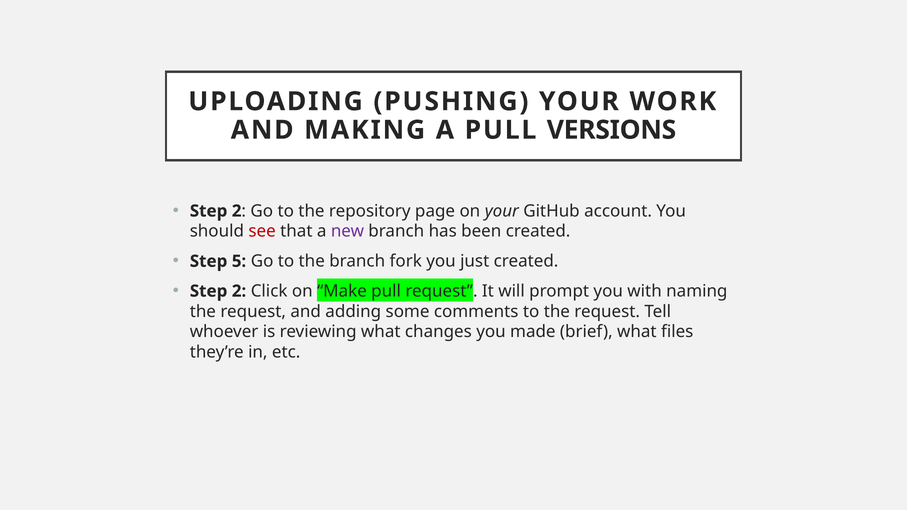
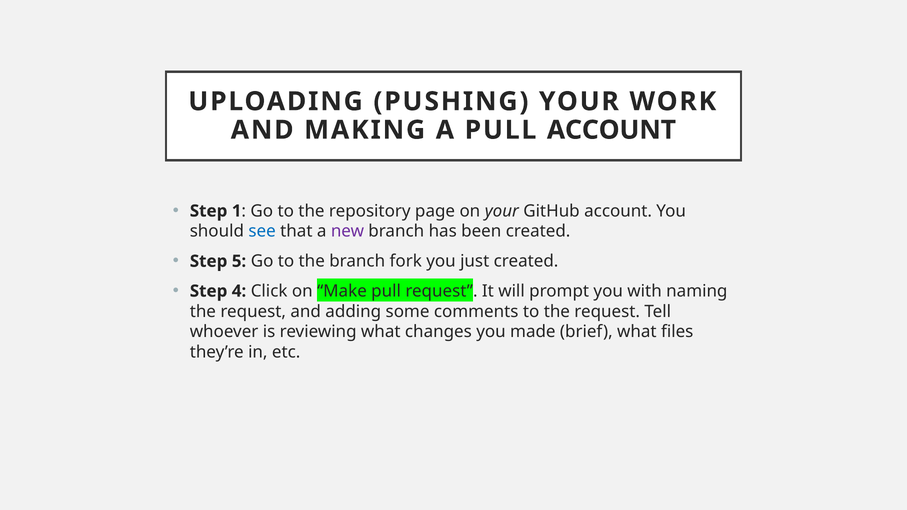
PULL VERSIONS: VERSIONS -> ACCOUNT (611, 130)
2: 2 -> 1 (237, 211)
see colour: red -> blue (262, 231)
2: 2 -> 4 (239, 291)
